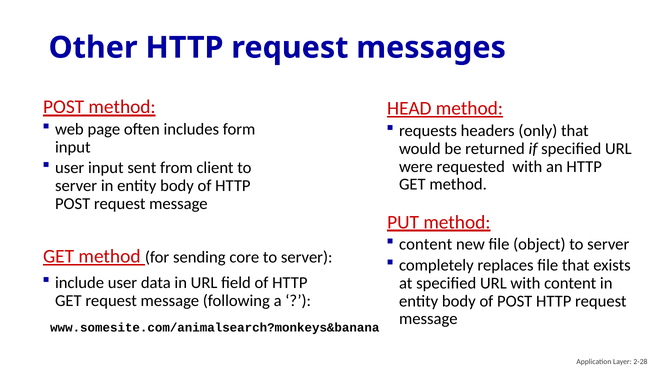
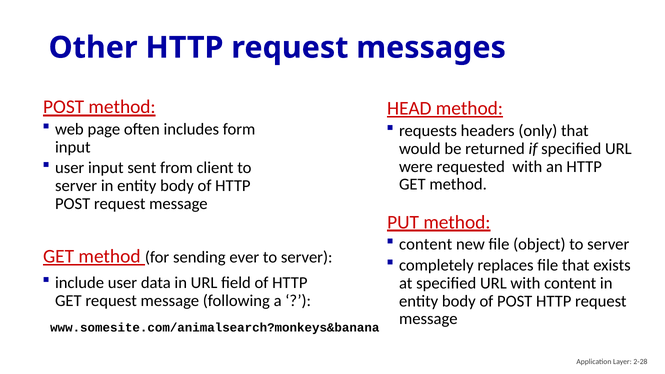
core: core -> ever (244, 257)
